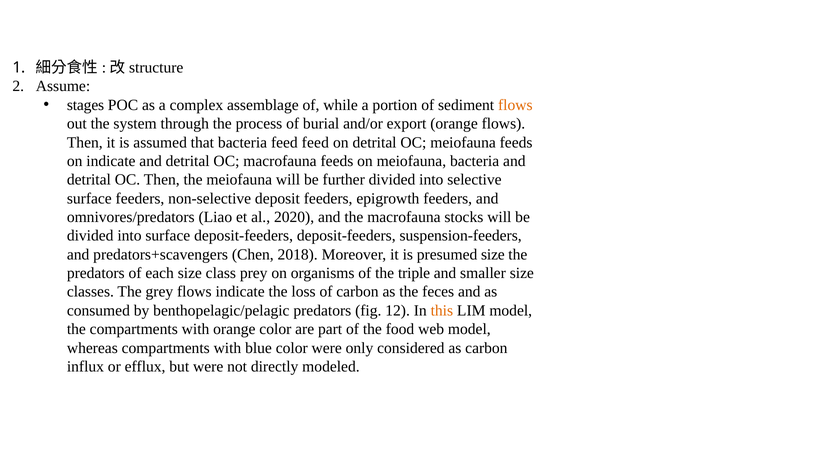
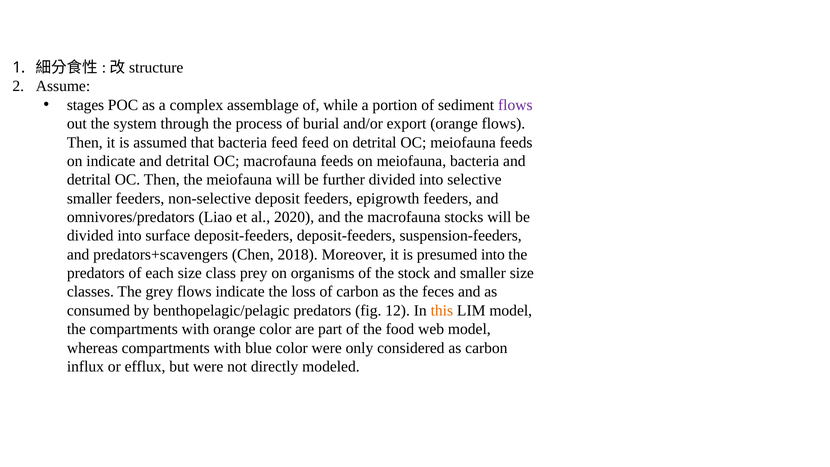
flows colour: orange -> purple (515, 105)
surface: surface -> smaller (89, 198)
presumed size: size -> into (493, 254)
triple: triple -> stock (414, 273)
